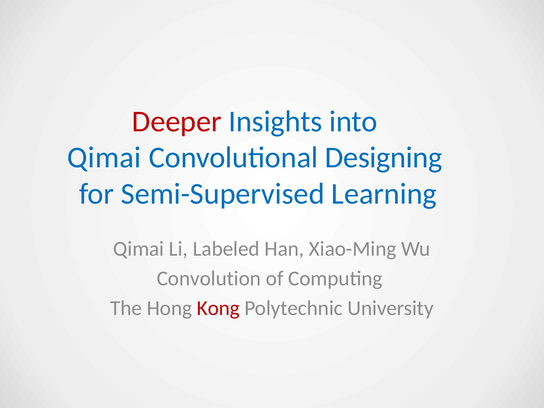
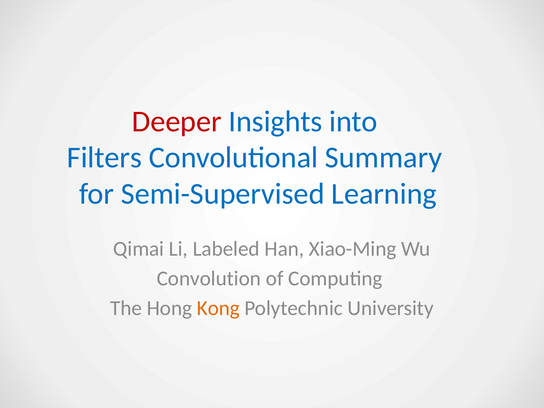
Qimai: Qimai -> Filters (104, 158)
Designing: Designing -> Summary (383, 158)
Kong colour: red -> orange (218, 308)
